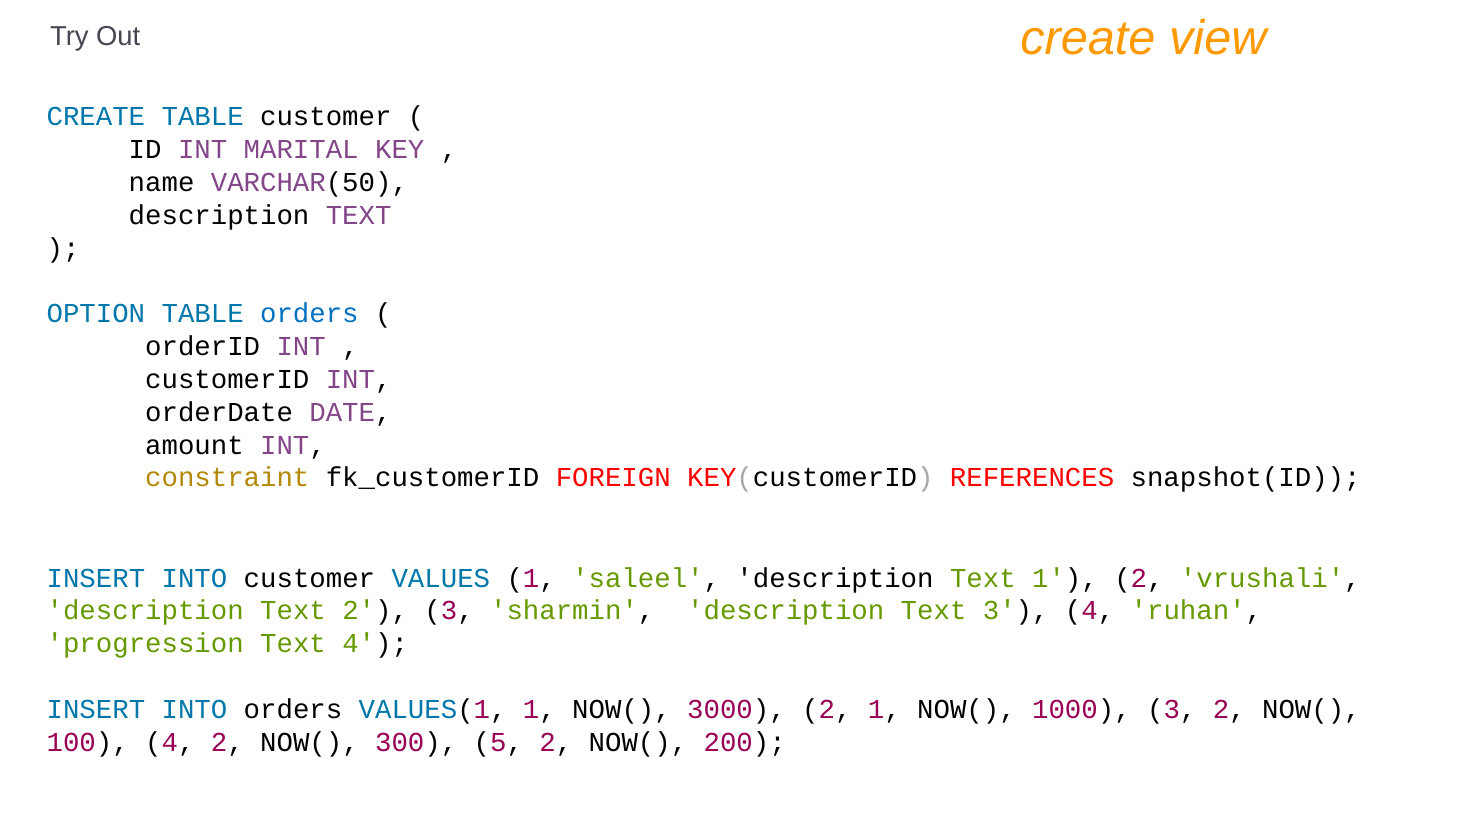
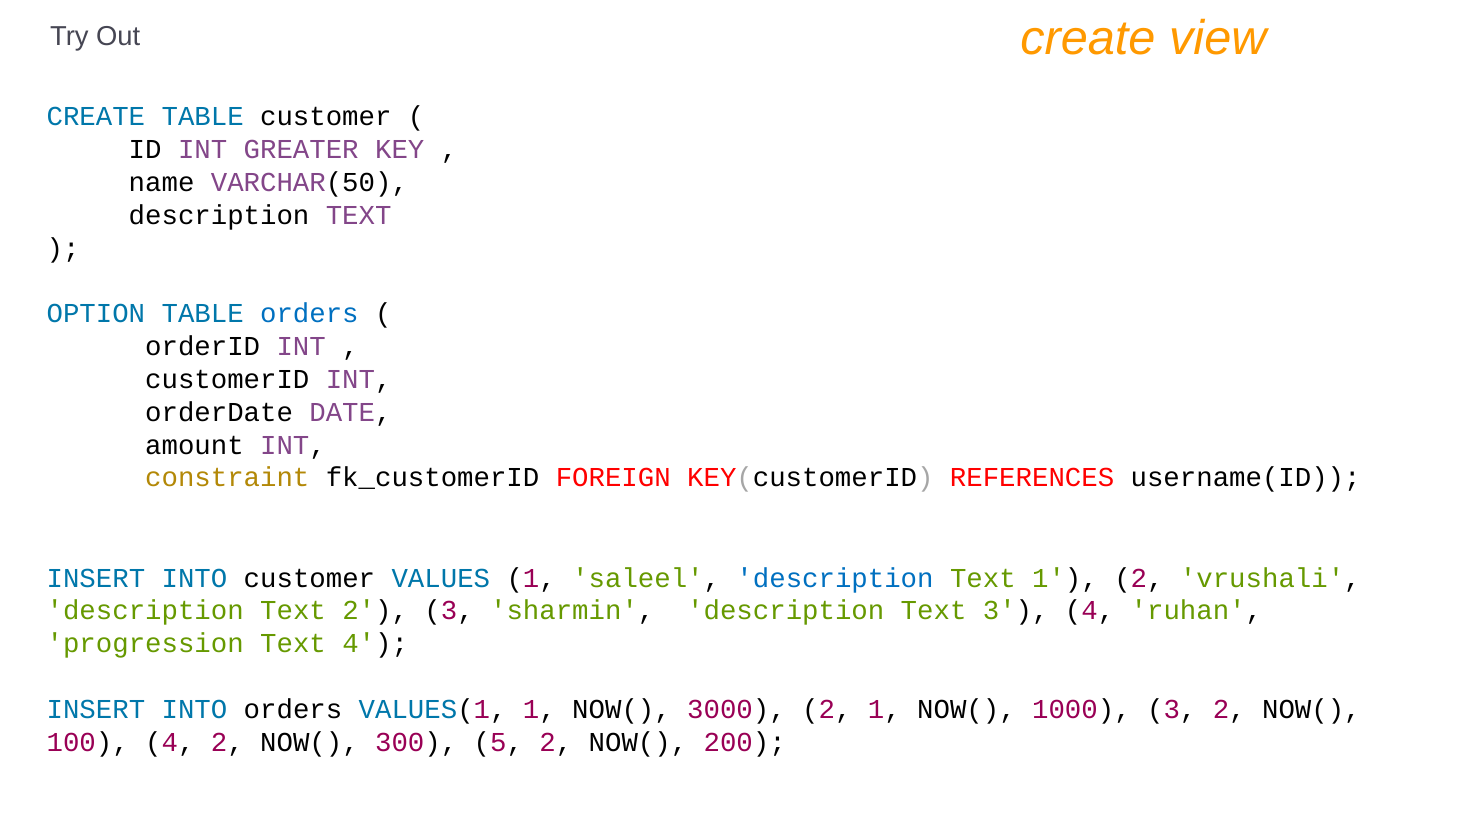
MARITAL: MARITAL -> GREATER (301, 150)
snapshot(ID: snapshot(ID -> username(ID (1246, 478)
description colour: black -> blue (835, 578)
